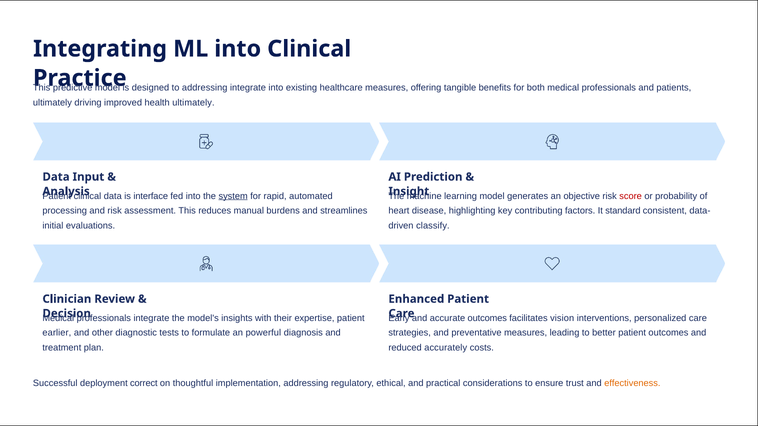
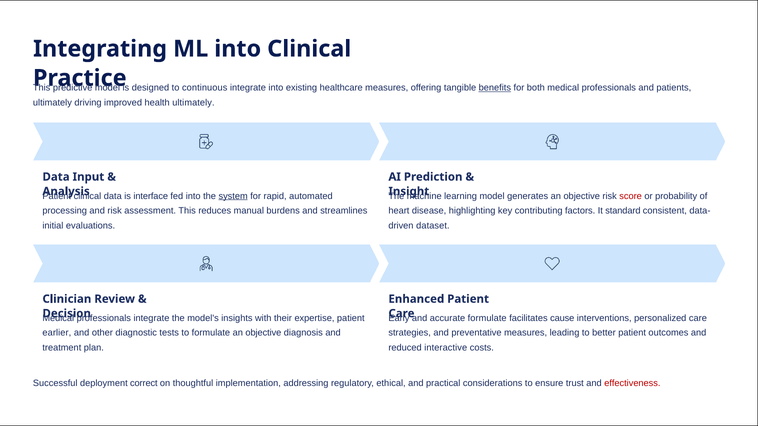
to addressing: addressing -> continuous (205, 88)
benefits underline: none -> present (495, 88)
classify: classify -> dataset (433, 226)
accurate outcomes: outcomes -> formulate (487, 318)
vision: vision -> cause (562, 318)
formulate an powerful: powerful -> objective (263, 333)
accurately: accurately -> interactive (446, 348)
effectiveness colour: orange -> red (632, 384)
